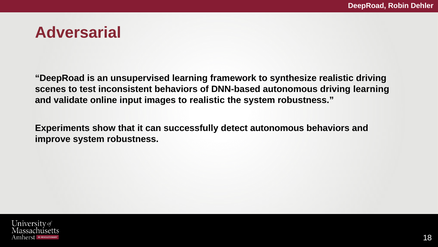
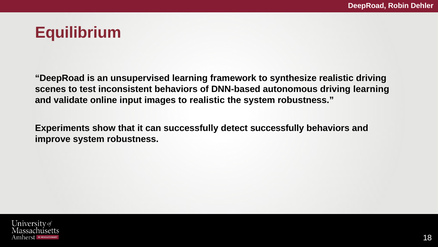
Adversarial: Adversarial -> Equilibrium (78, 33)
detect autonomous: autonomous -> successfully (277, 128)
